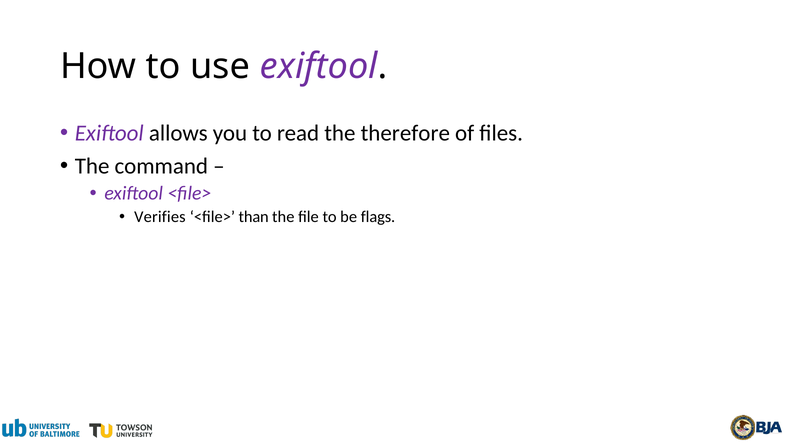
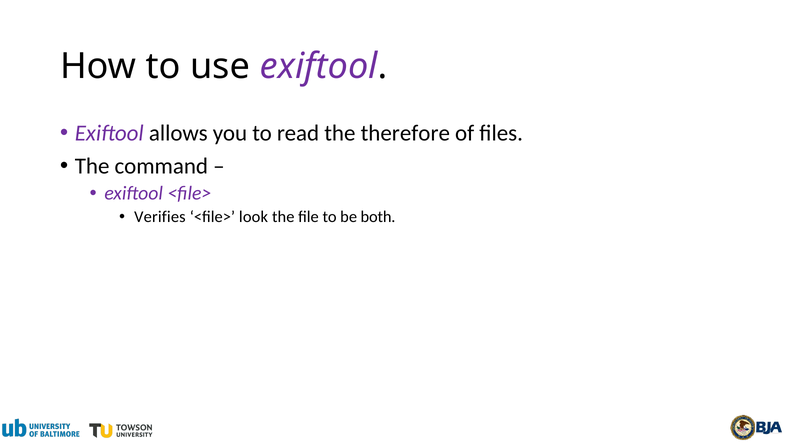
than: than -> look (254, 217)
flags: flags -> both (378, 217)
